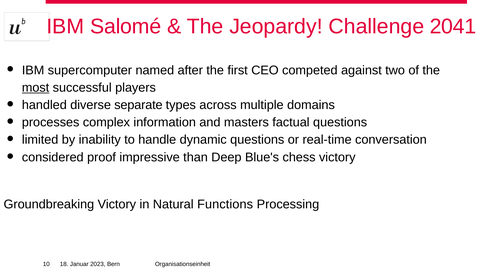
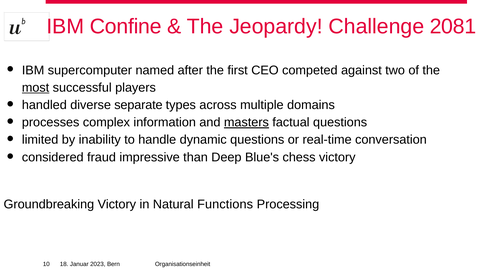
Salomé: Salomé -> Confine (126, 27)
2041: 2041 -> 2081 (453, 27)
masters underline: none -> present (246, 123)
proof: proof -> fraud (102, 157)
